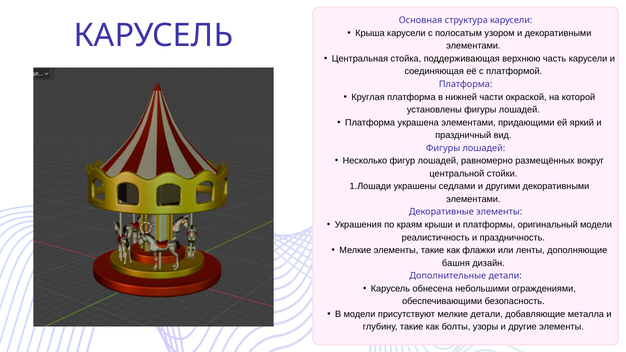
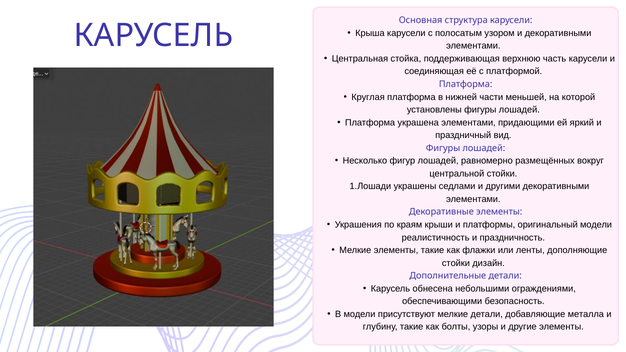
окраской: окраской -> меньшей (526, 97)
башня: башня -> стойки (456, 263)
